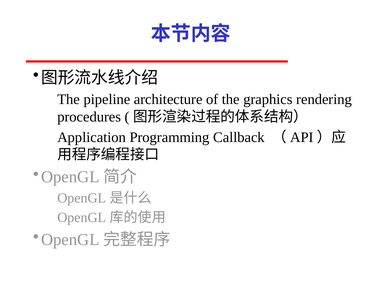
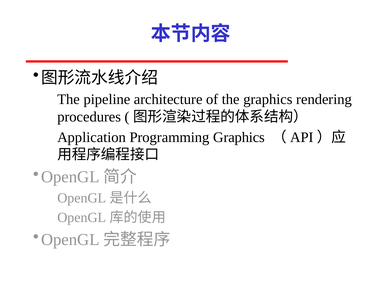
Programming Callback: Callback -> Graphics (239, 137)
